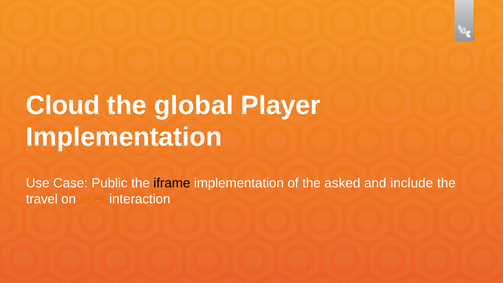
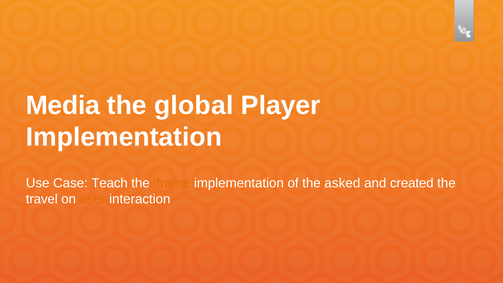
Cloud: Cloud -> Media (63, 105)
Public: Public -> Teach (110, 183)
iframe colour: black -> orange (172, 183)
include: include -> created (412, 183)
